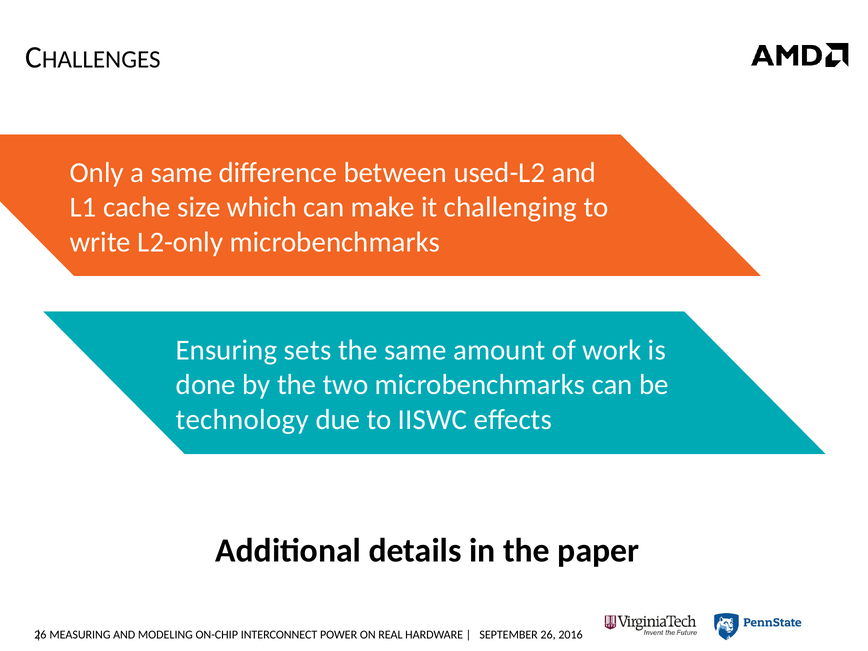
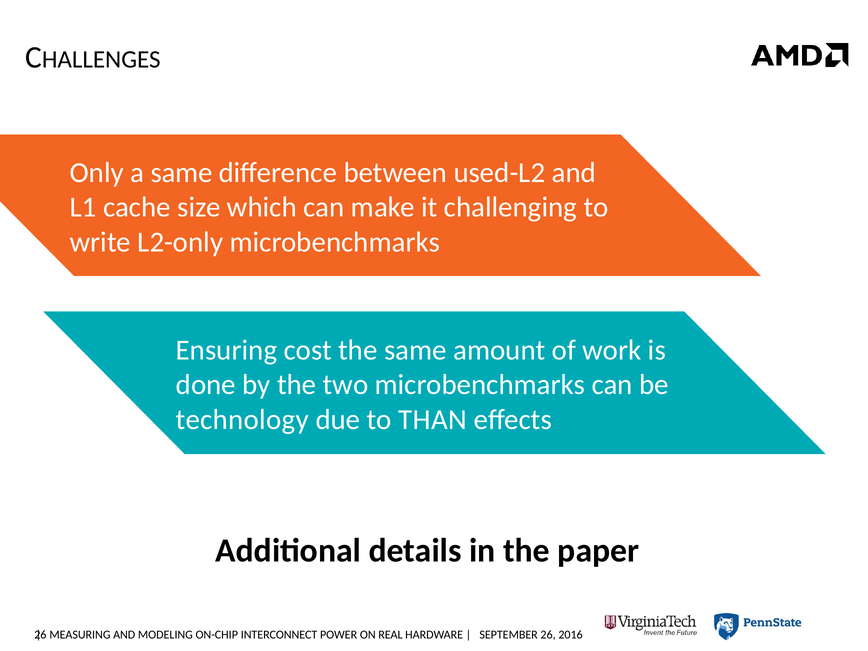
sets: sets -> cost (308, 350)
IISWC: IISWC -> THAN (433, 419)
